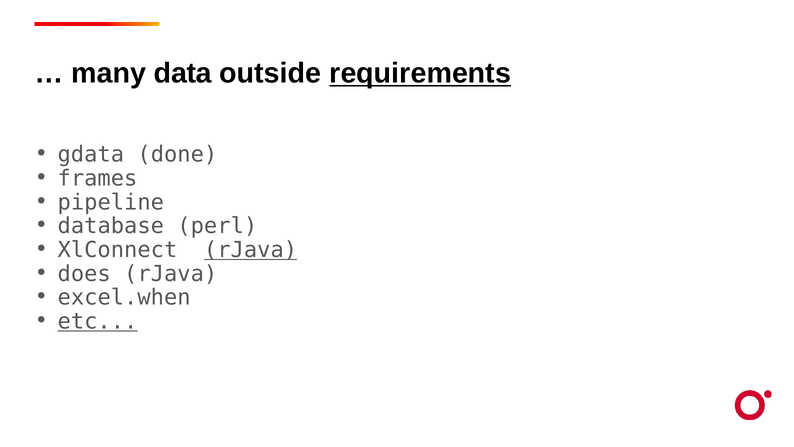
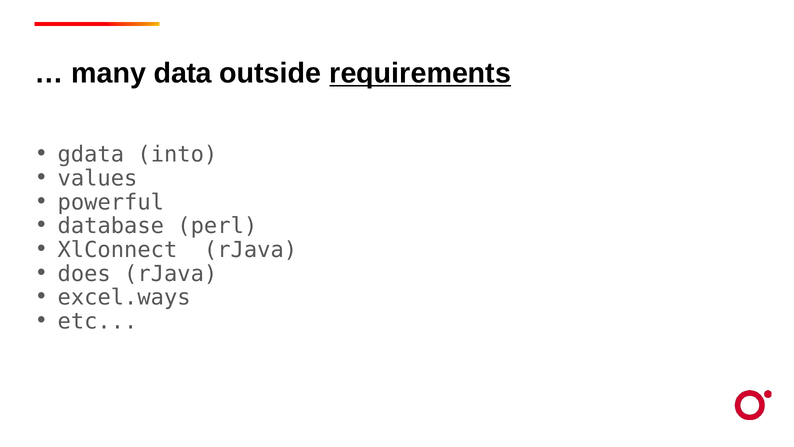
done: done -> into (177, 154)
frames: frames -> values (97, 178)
pipeline: pipeline -> powerful (111, 202)
rJava underline: present -> none (251, 250)
excel.when: excel.when -> excel.ways (124, 297)
etc underline: present -> none (97, 321)
